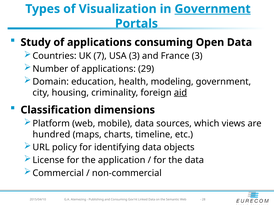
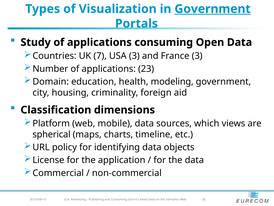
29: 29 -> 23 (146, 69)
aid underline: present -> none (180, 92)
hundred: hundred -> spherical (51, 134)
